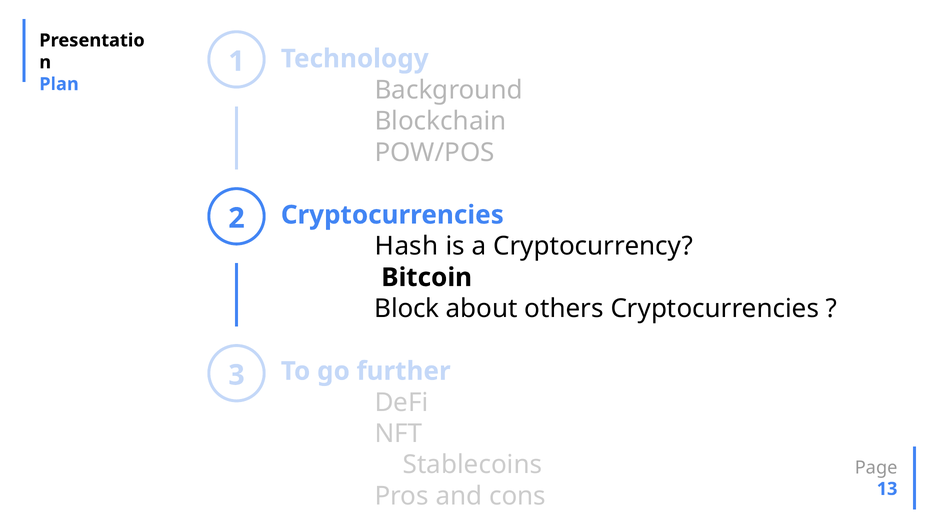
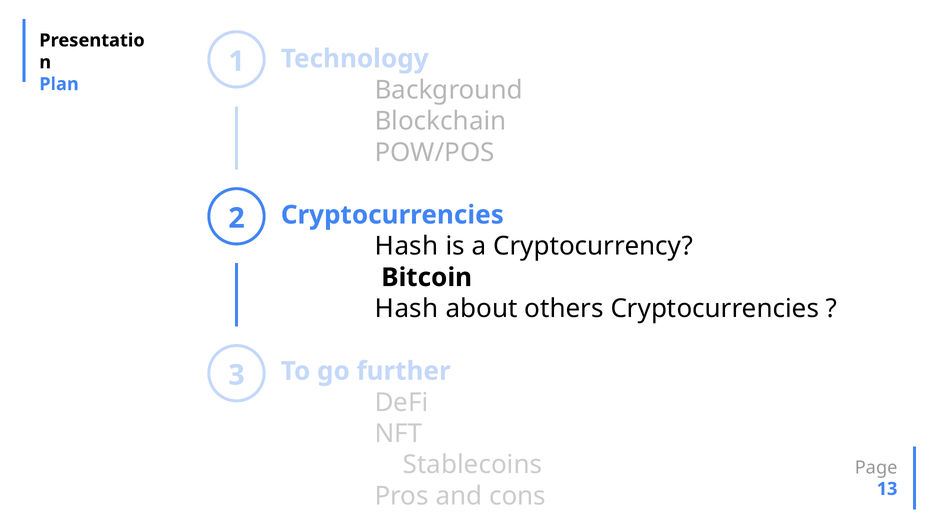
Block: Block -> Hash (407, 309)
